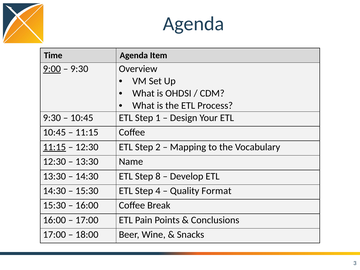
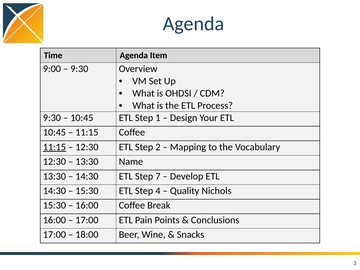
9:00 underline: present -> none (52, 69)
8: 8 -> 7 (158, 176)
Format: Format -> Nichols (217, 191)
